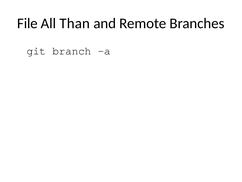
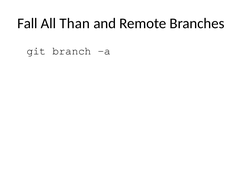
File: File -> Fall (27, 23)
